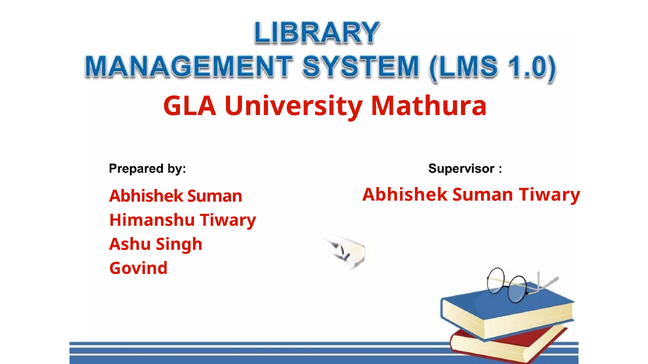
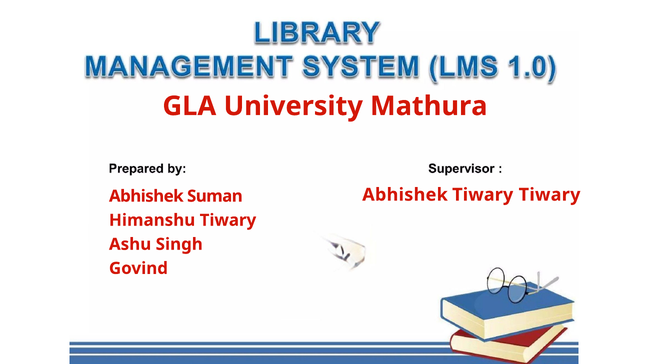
Suman: Suman -> Tiwary (483, 195)
